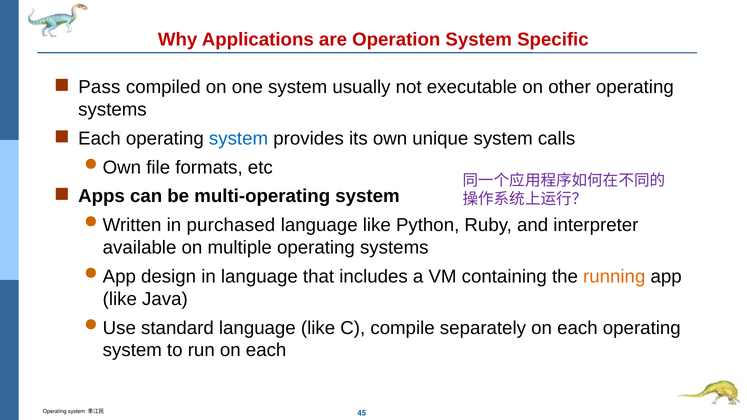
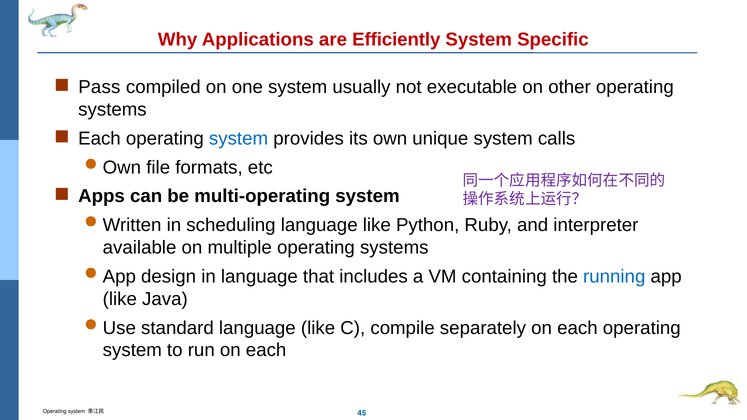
Operation: Operation -> Efficiently (396, 40)
purchased: purchased -> scheduling (231, 225)
running colour: orange -> blue (614, 277)
